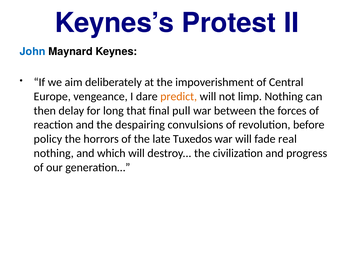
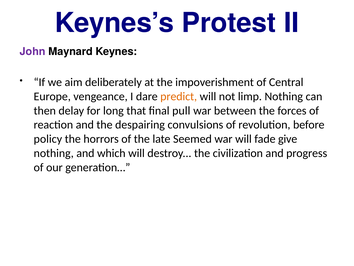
John colour: blue -> purple (33, 52)
Tuxedos: Tuxedos -> Seemed (192, 139)
real: real -> give (288, 139)
